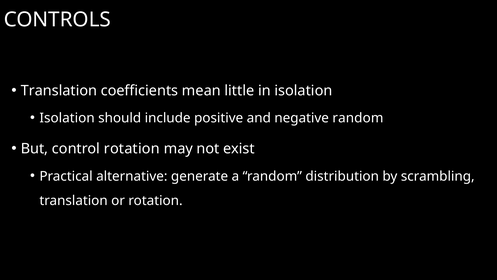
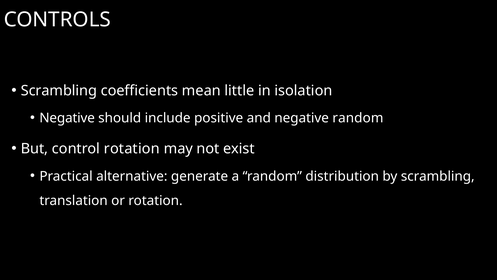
Translation: Translation -> Scrambling (59, 91)
Isolation: Isolation -> Negative (67, 118)
